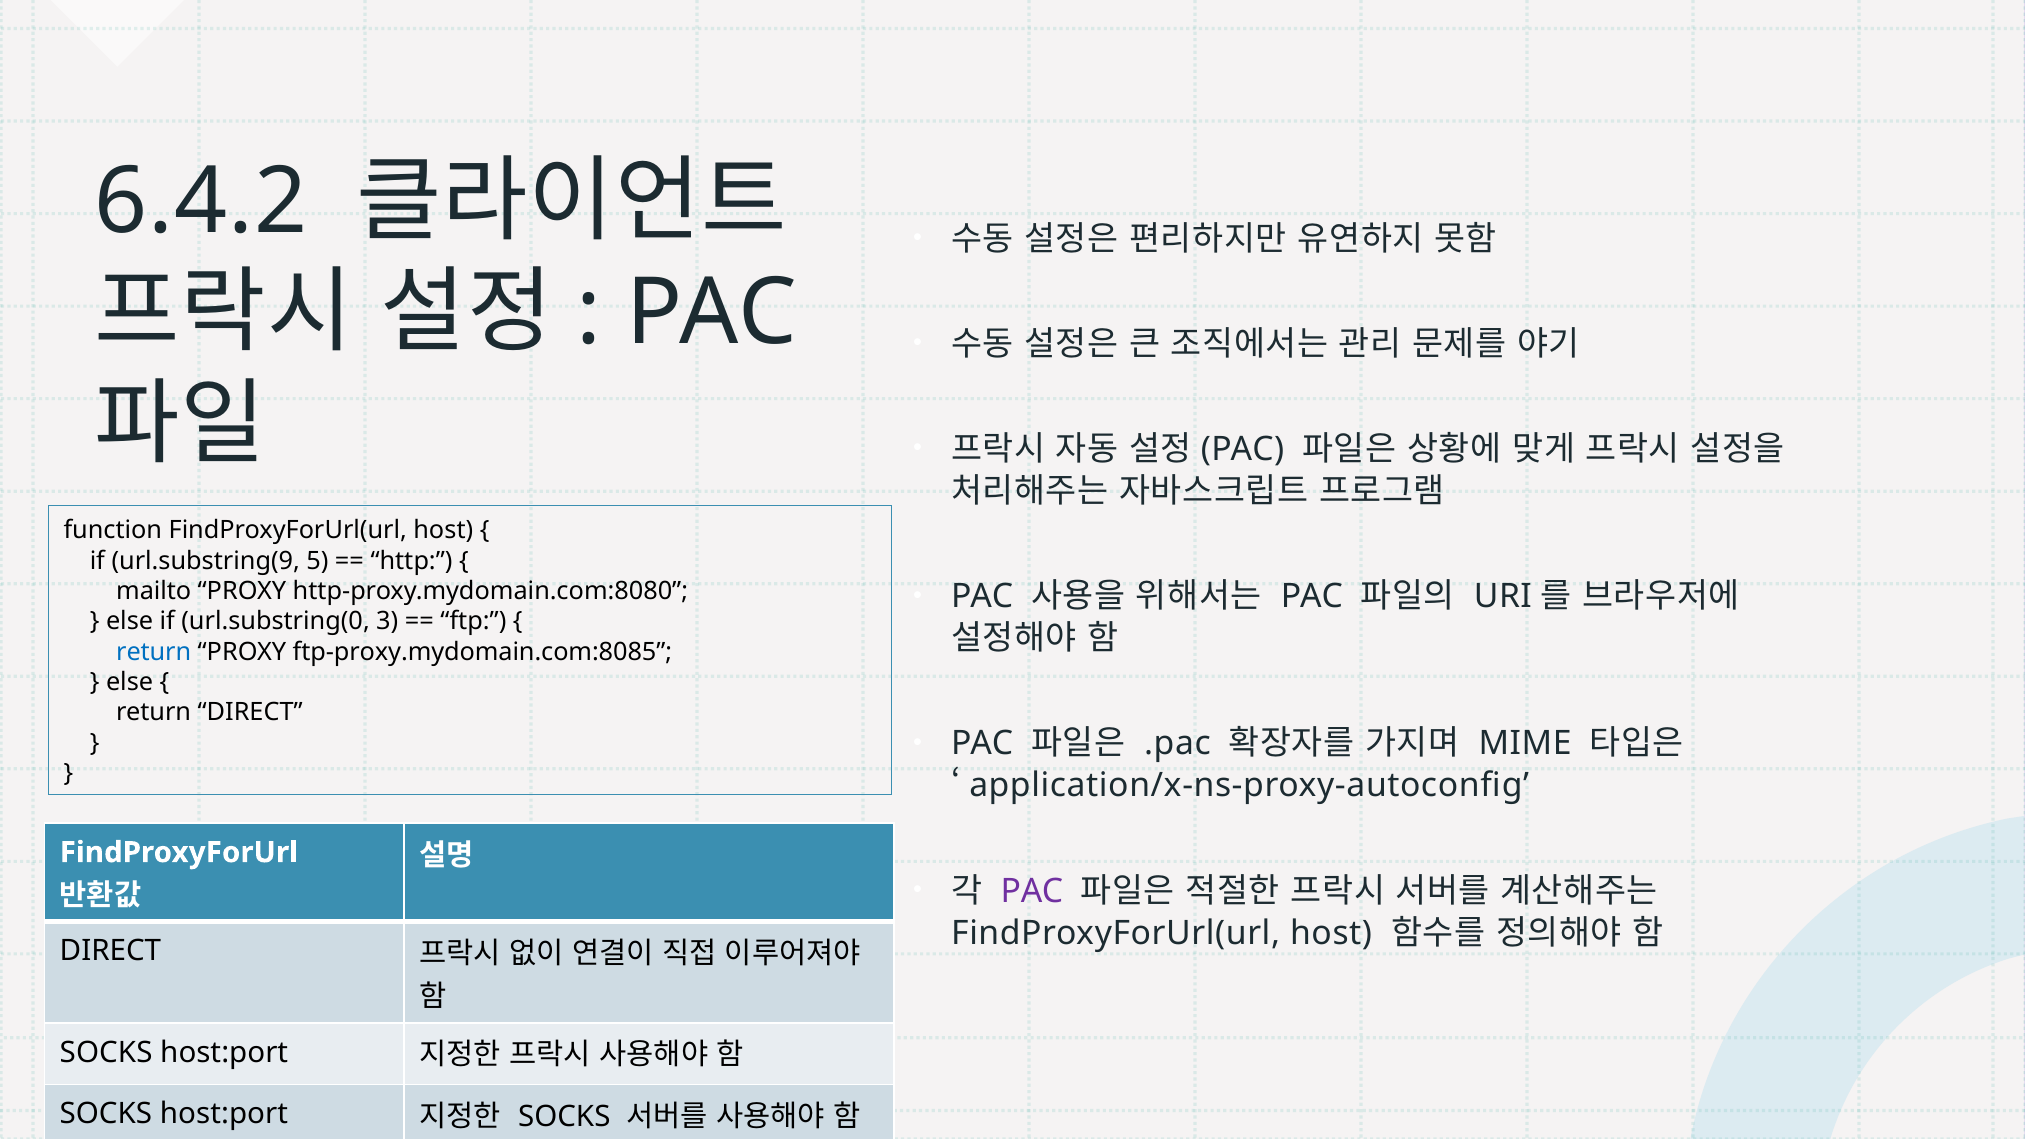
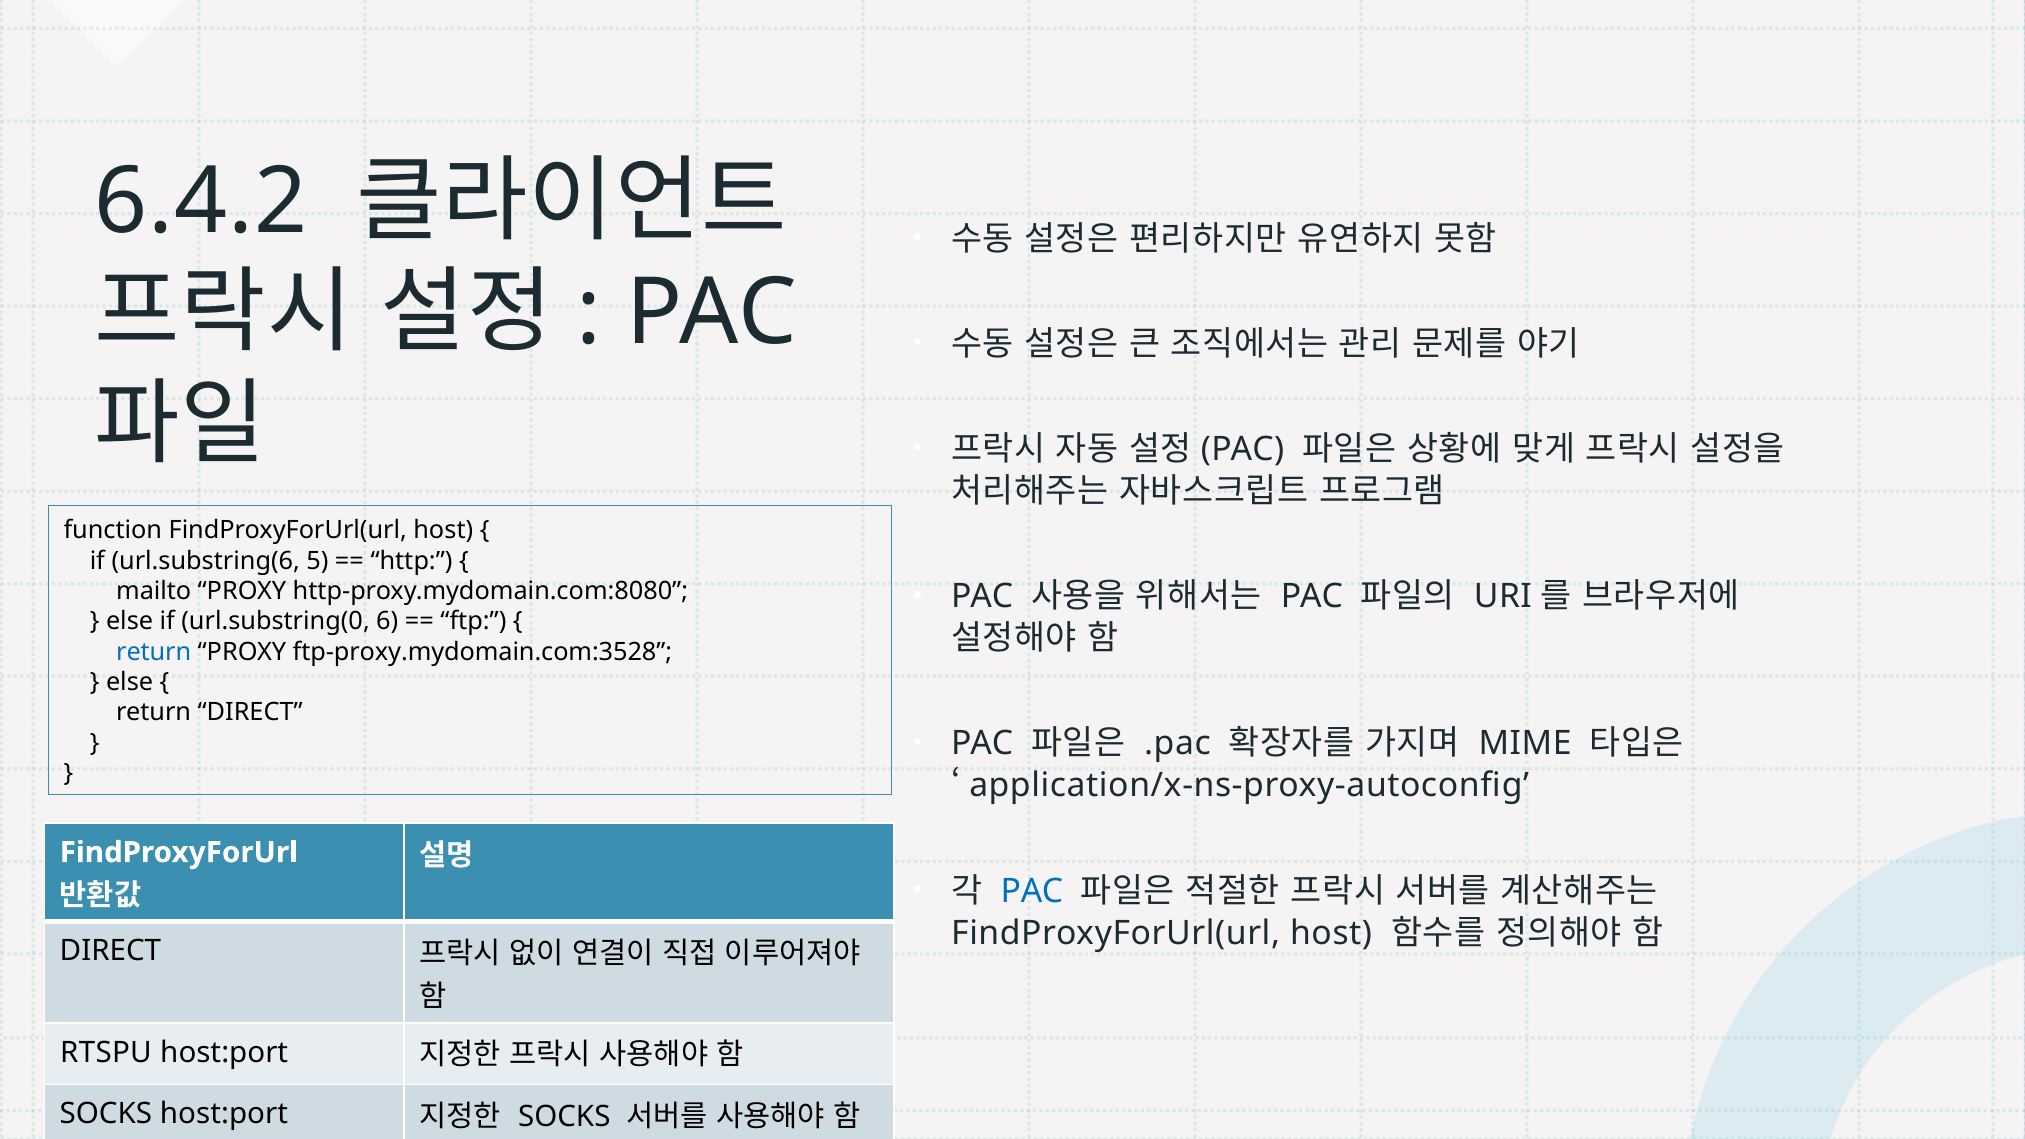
url.substring(9: url.substring(9 -> url.substring(6 (206, 561)
3: 3 -> 6 (387, 622)
ftp-proxy.mydomain.com:8085: ftp-proxy.mydomain.com:8085 -> ftp-proxy.mydomain.com:3528 (482, 652)
PAC colour: purple -> blue (1032, 891)
SOCKS: SOCKS -> RTSPU (106, 1052)
